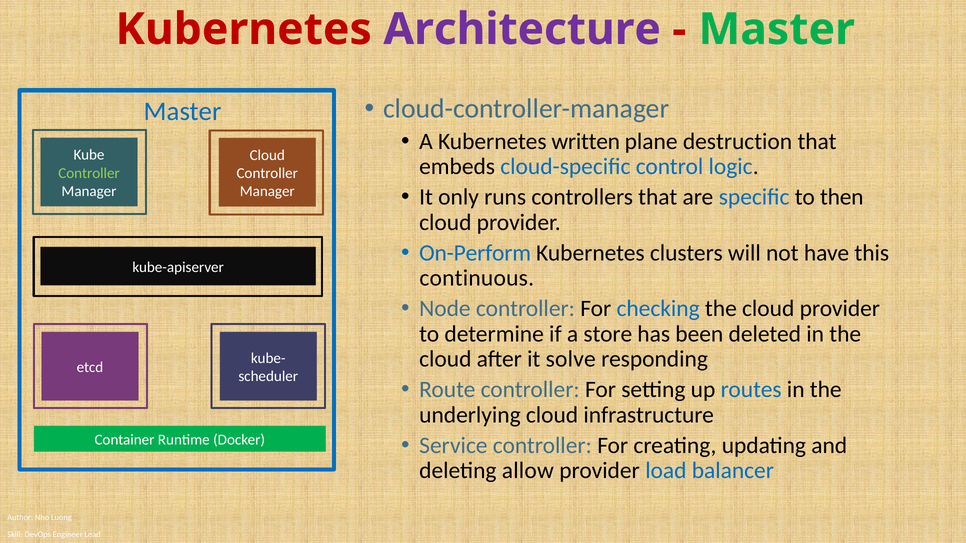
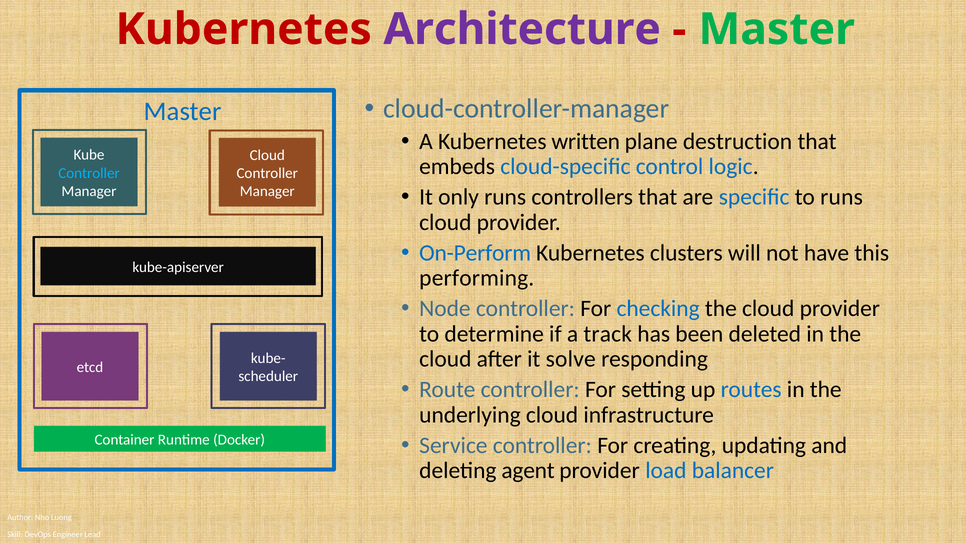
Controller colour: light green -> light blue (89, 173)
to then: then -> runs (842, 197)
continuous: continuous -> performing (477, 278)
store: store -> track (608, 334)
allow: allow -> agent (528, 471)
